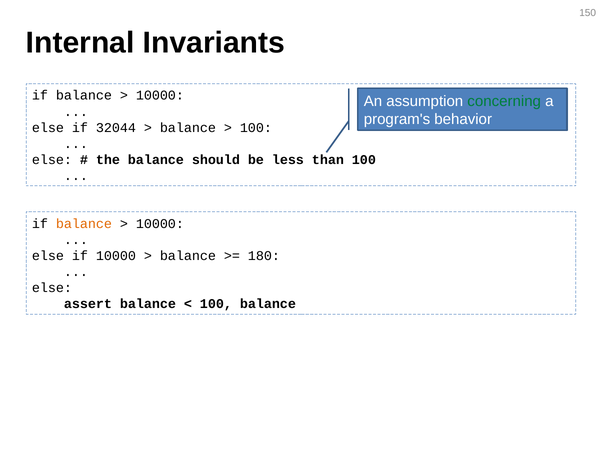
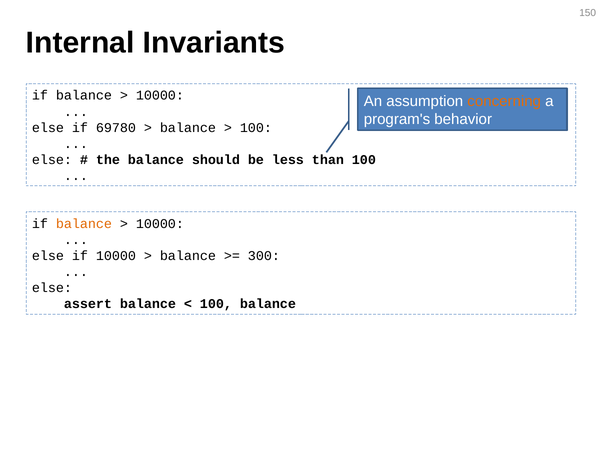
concerning colour: green -> orange (504, 101)
32044: 32044 -> 69780 (116, 128)
180: 180 -> 300 (264, 256)
